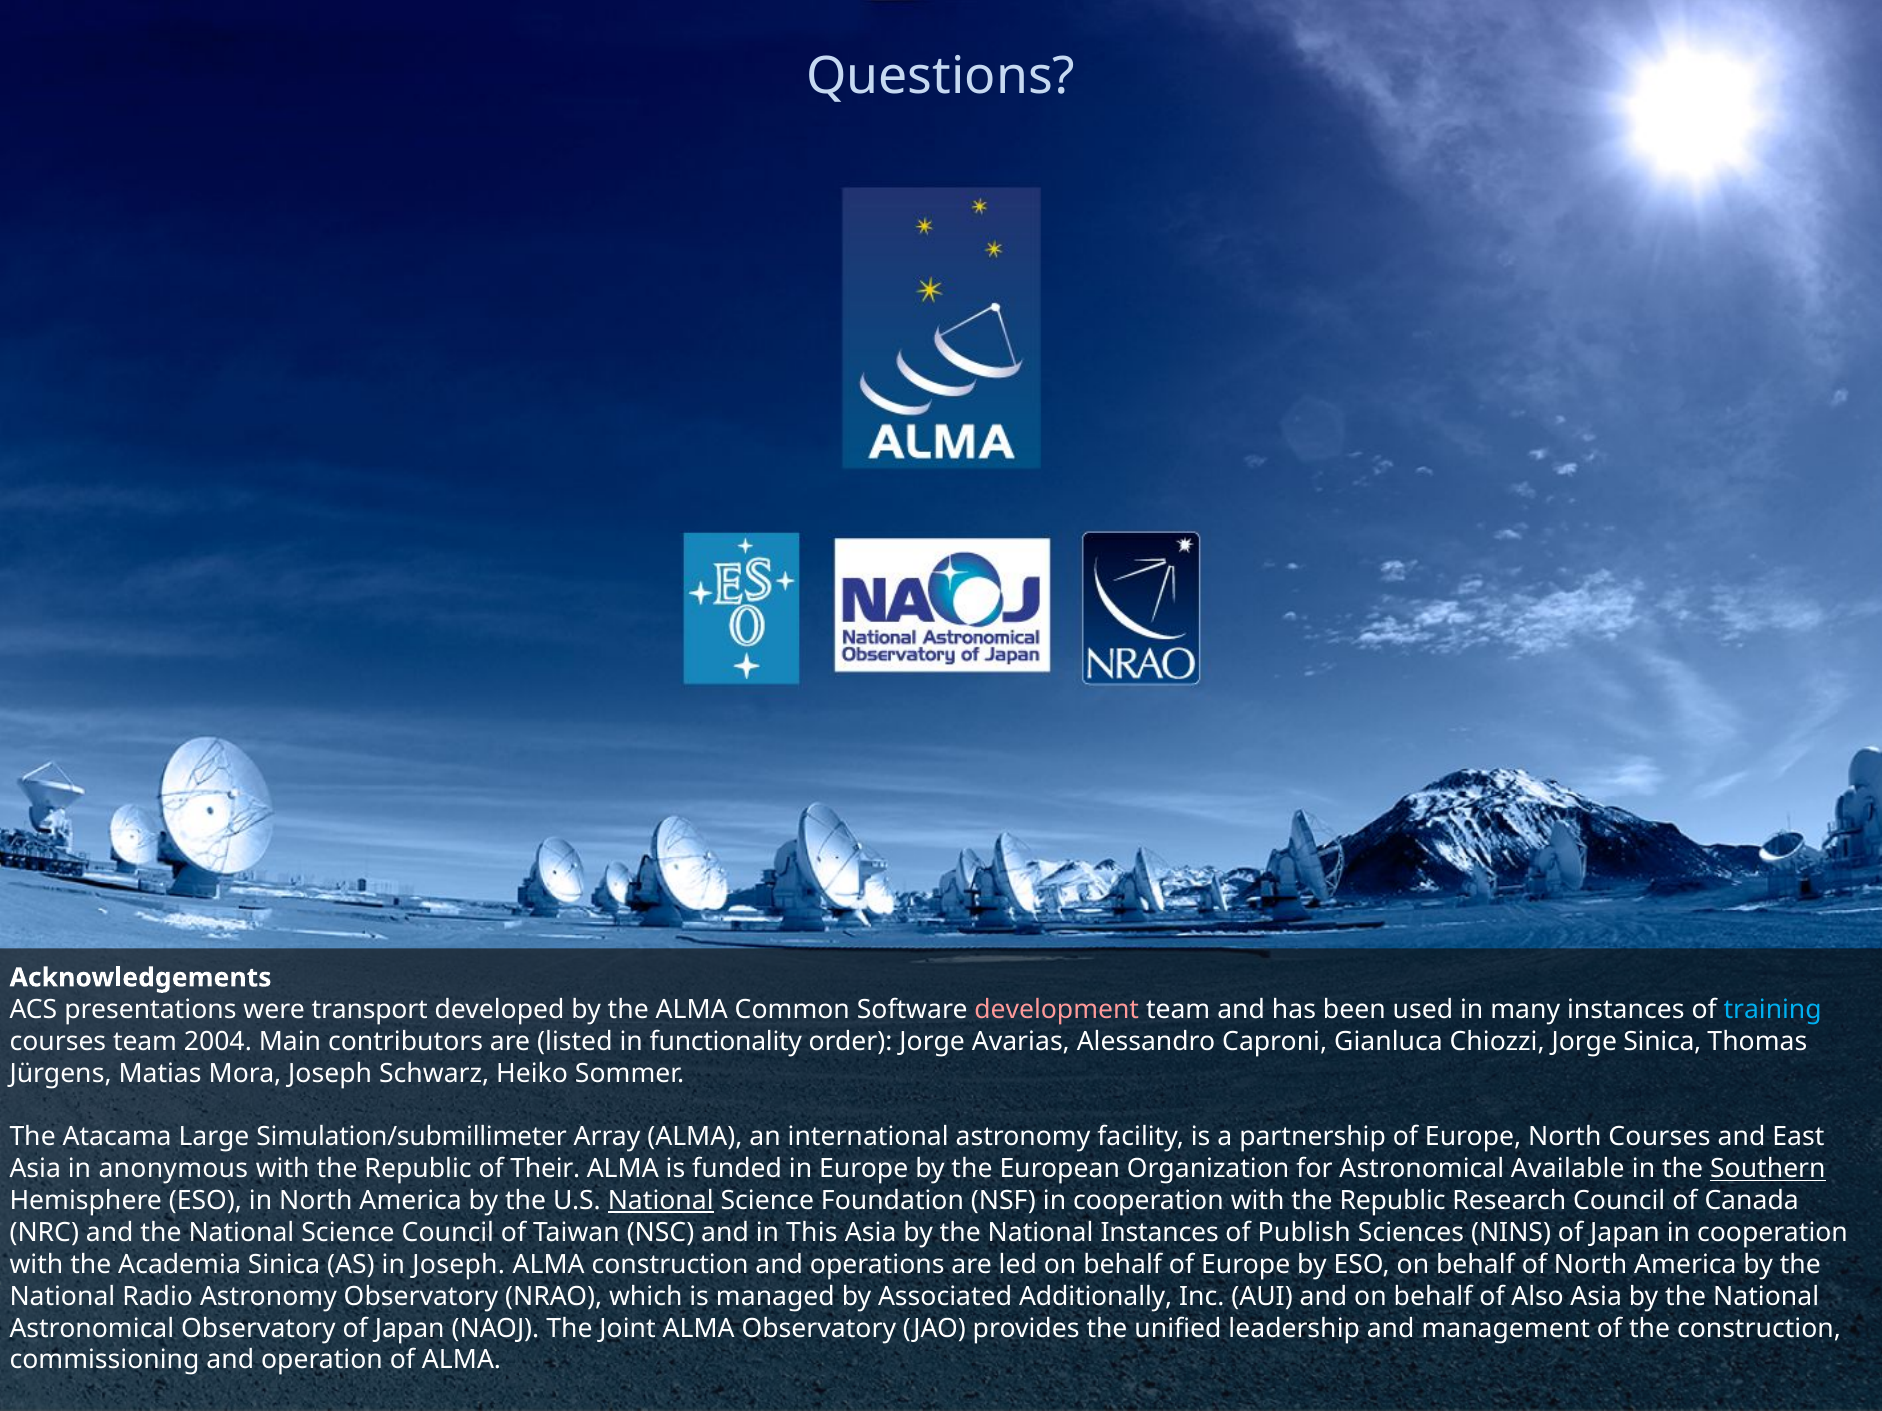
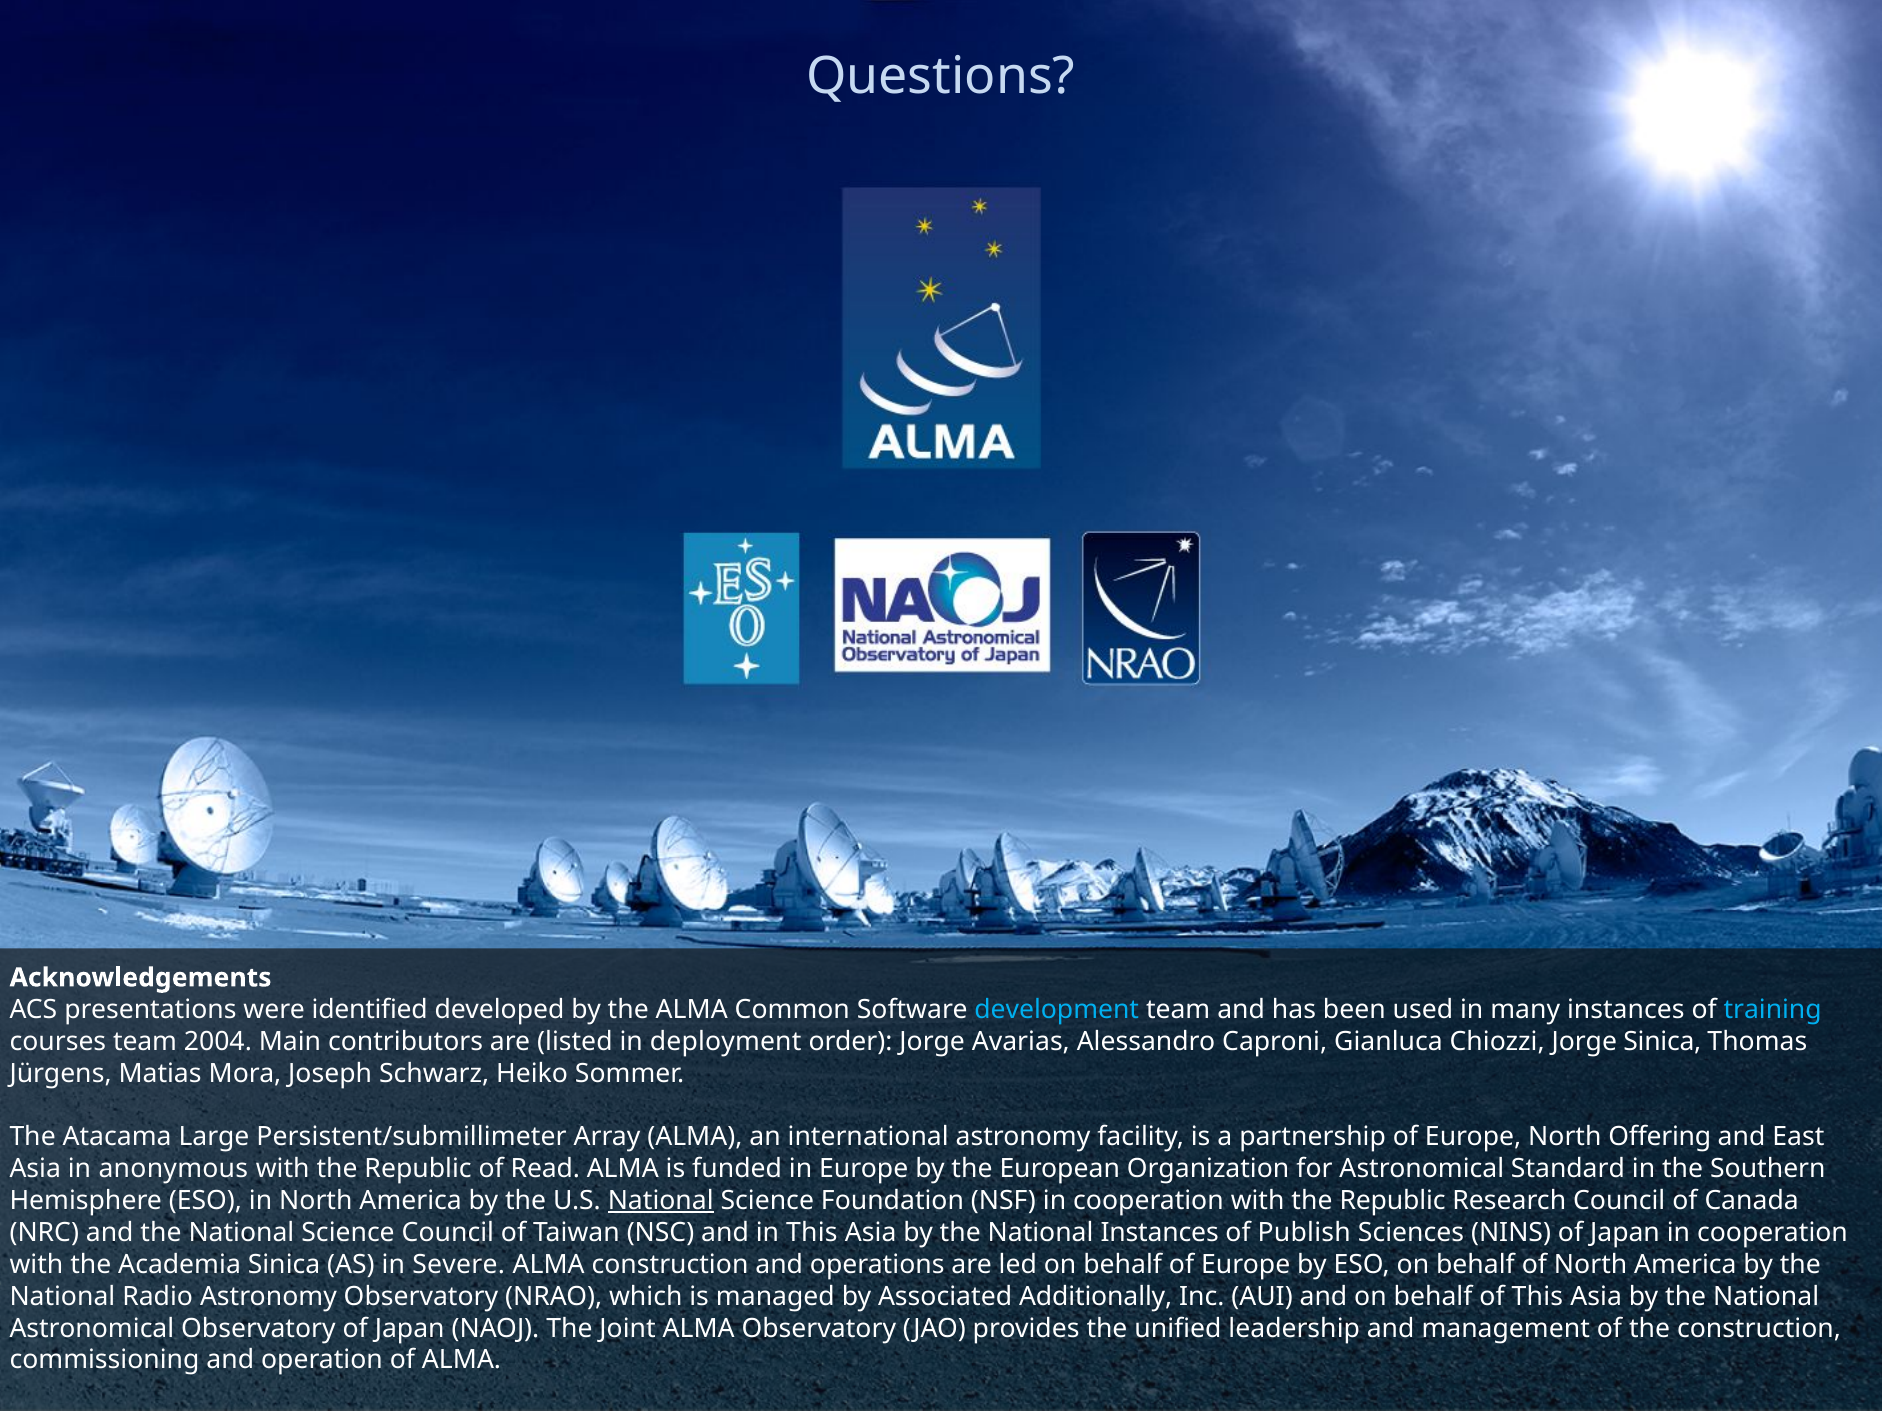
transport: transport -> identified (370, 1009)
development colour: pink -> light blue (1057, 1009)
functionality: functionality -> deployment (726, 1041)
Simulation/submillimeter: Simulation/submillimeter -> Persistent/submillimeter (411, 1137)
North Courses: Courses -> Offering (1660, 1137)
Their: Their -> Read (545, 1169)
Available: Available -> Standard (1568, 1169)
Southern underline: present -> none (1768, 1169)
in Joseph: Joseph -> Severe (459, 1264)
of Also: Also -> This (1537, 1296)
